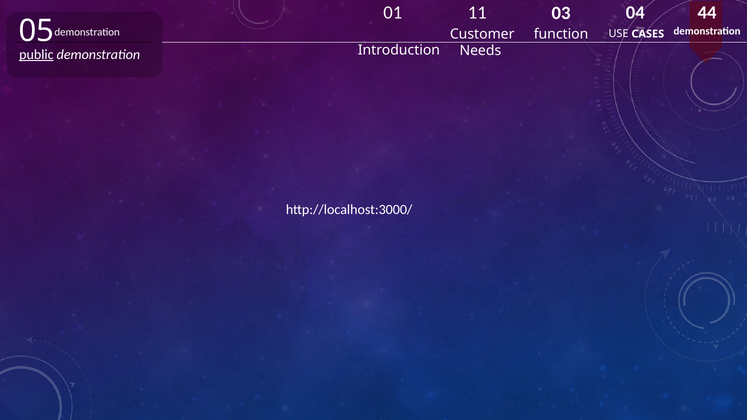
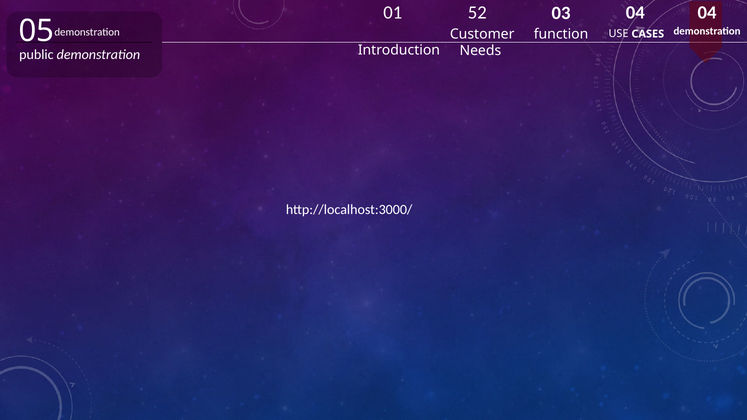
11: 11 -> 52 (477, 13)
04 44: 44 -> 04 (707, 13)
public underline: present -> none (36, 55)
